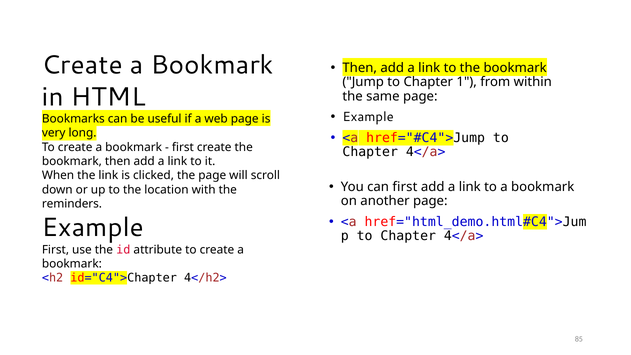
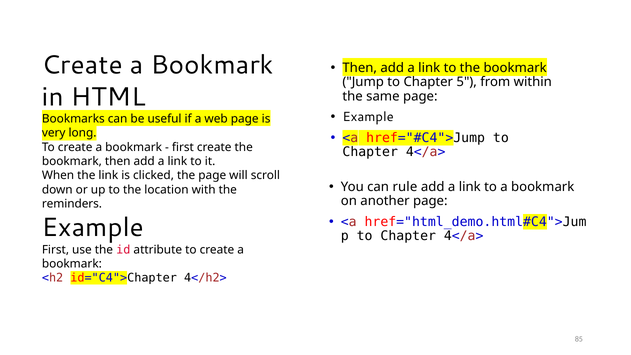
1: 1 -> 5 (467, 82)
can first: first -> rule (405, 187)
